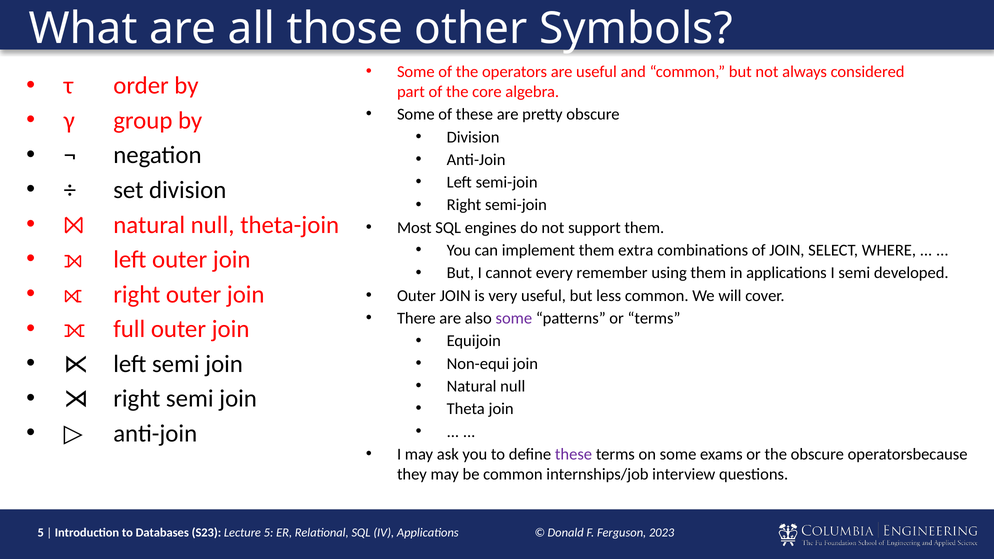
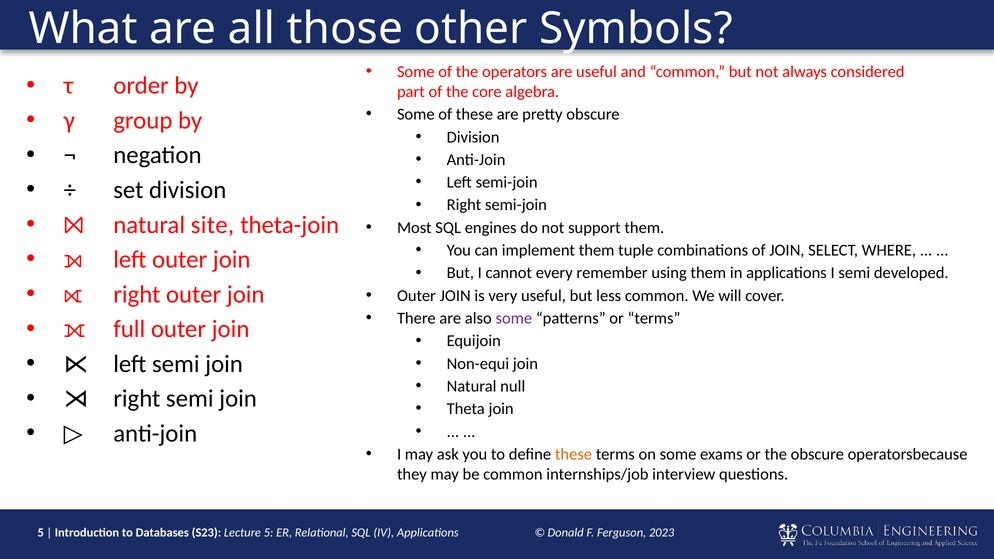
null: null -> site (212, 225)
extra: extra -> tuple (636, 250)
these colour: purple -> orange (573, 454)
